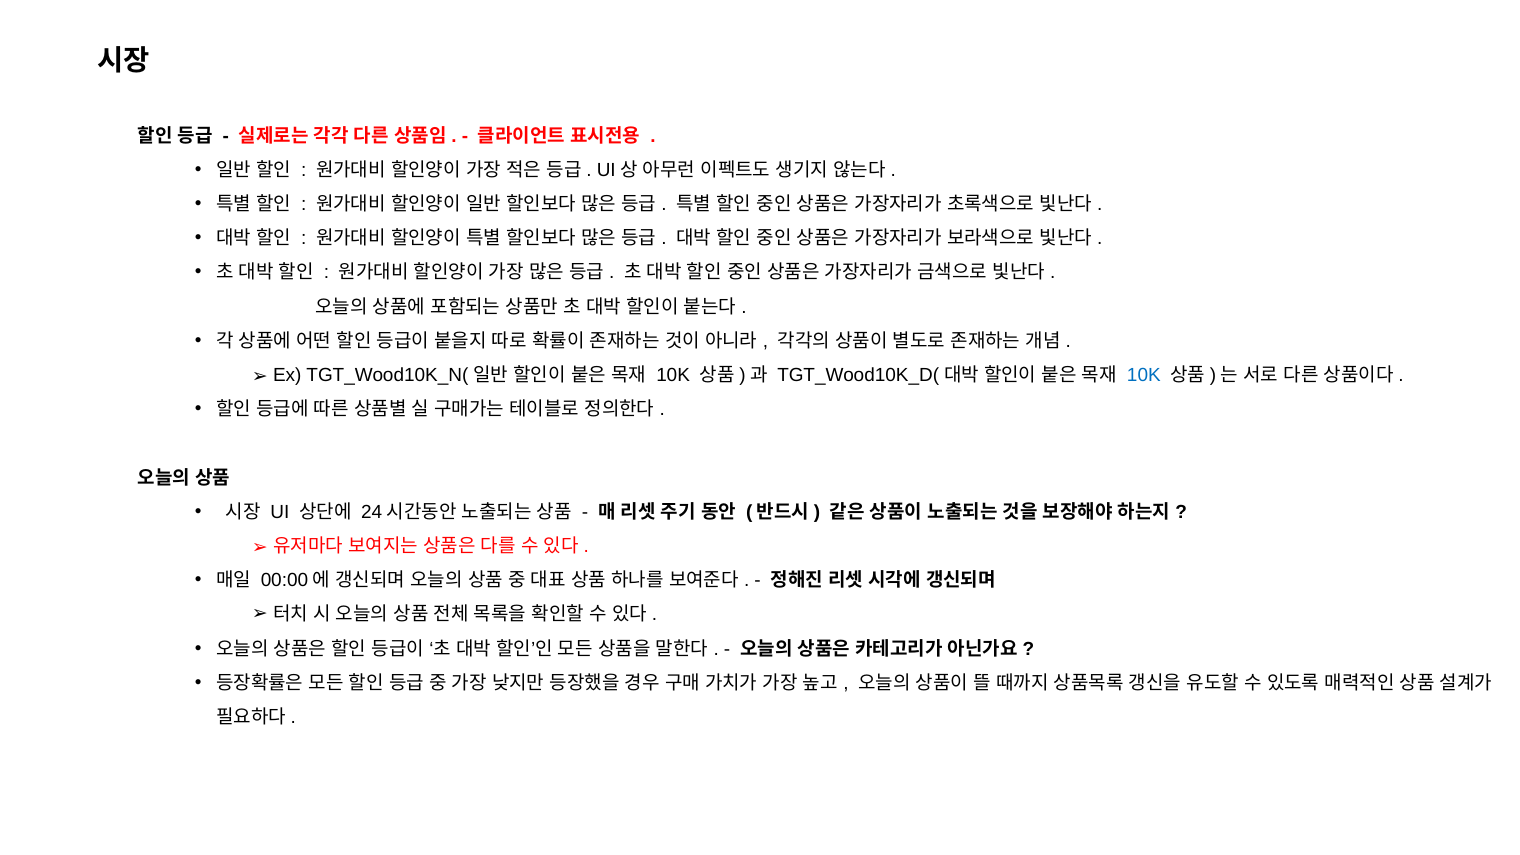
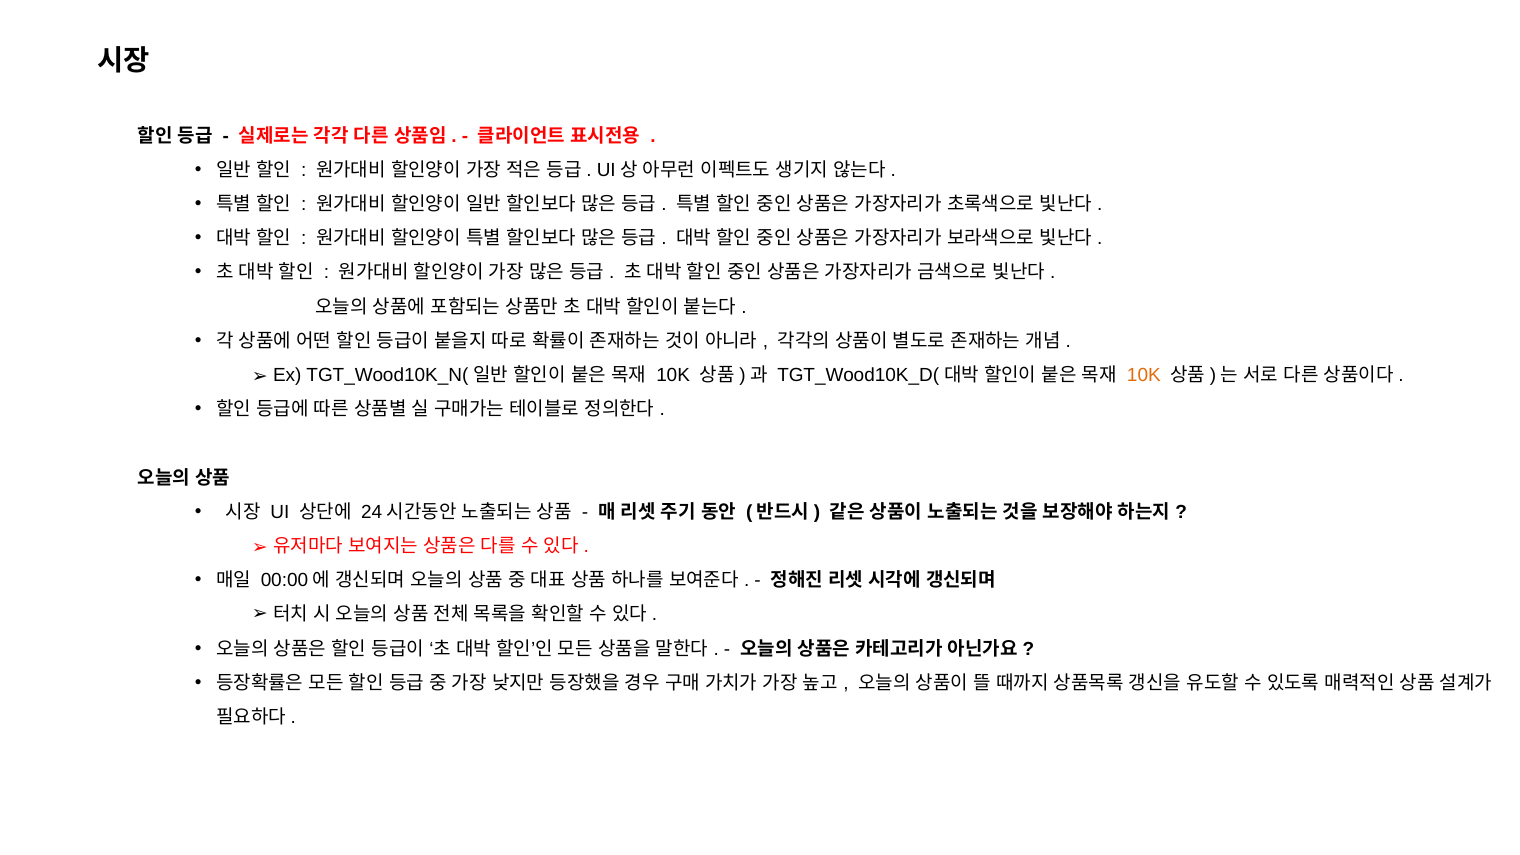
10K colour: blue -> orange (1144, 375)
